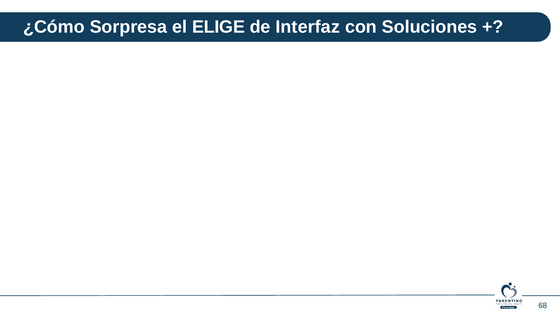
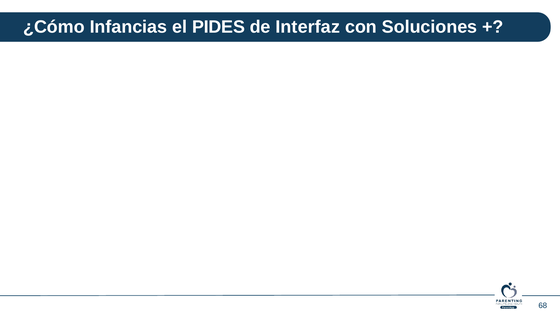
Sorpresa: Sorpresa -> Infancias (128, 27)
ELIGE: ELIGE -> PIDES (218, 27)
